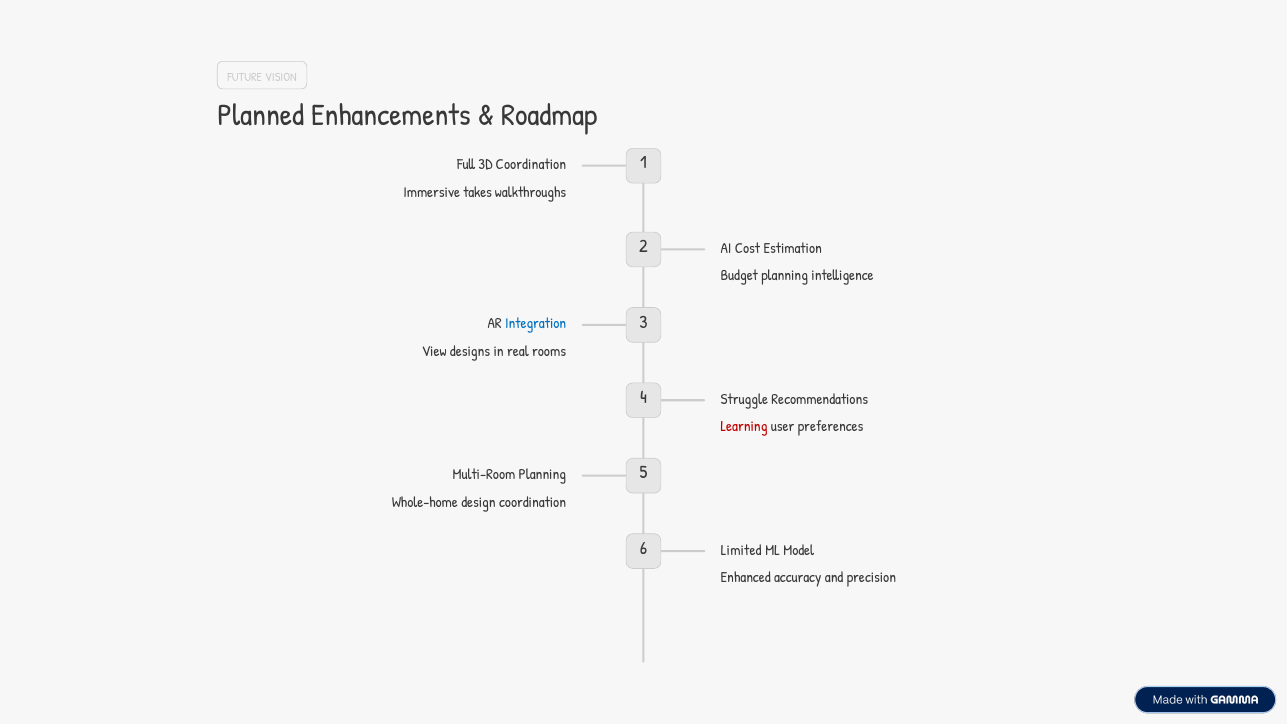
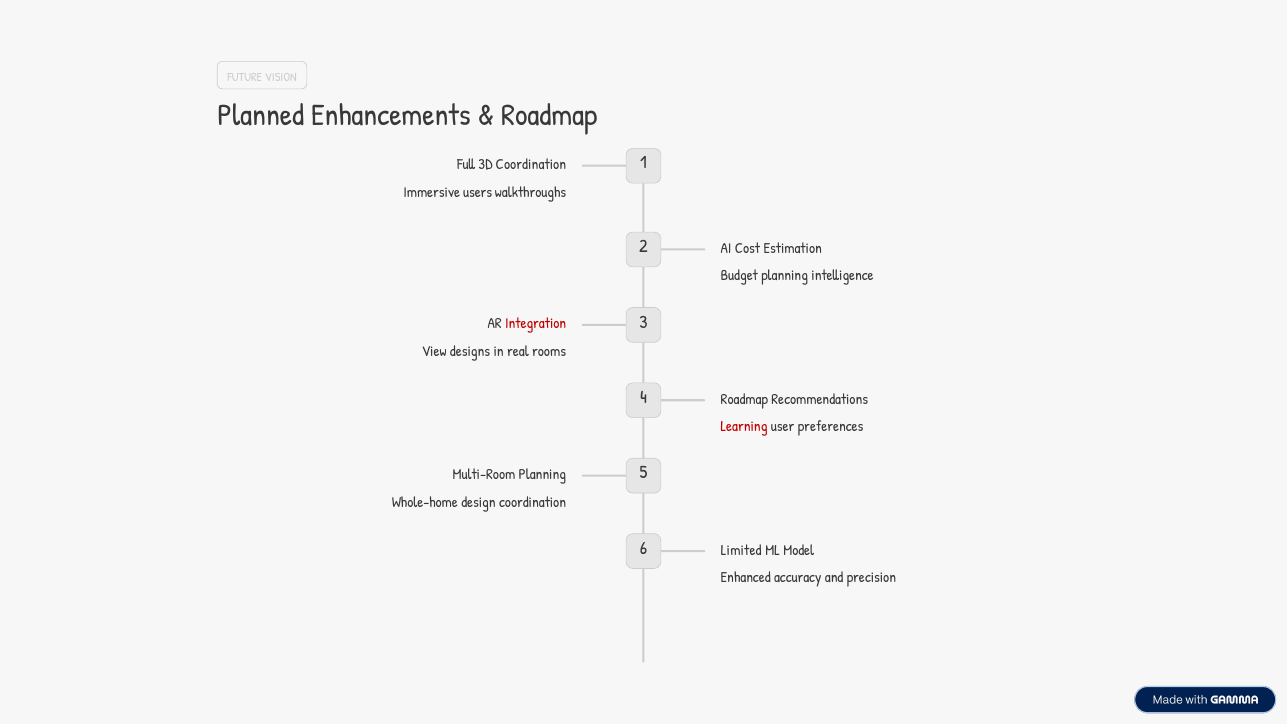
takes: takes -> users (478, 192)
Integration colour: blue -> red (536, 324)
4 Struggle: Struggle -> Roadmap (744, 399)
